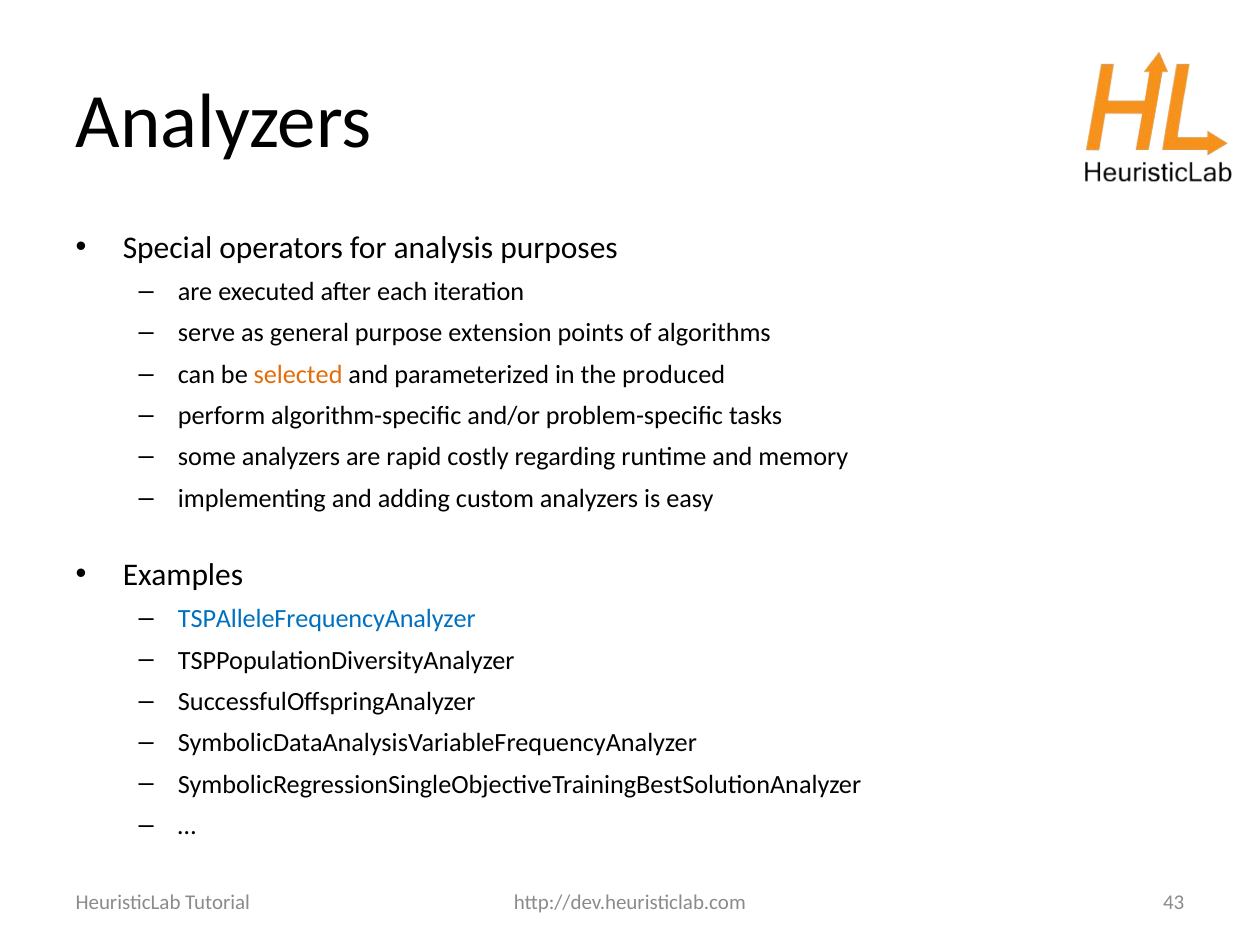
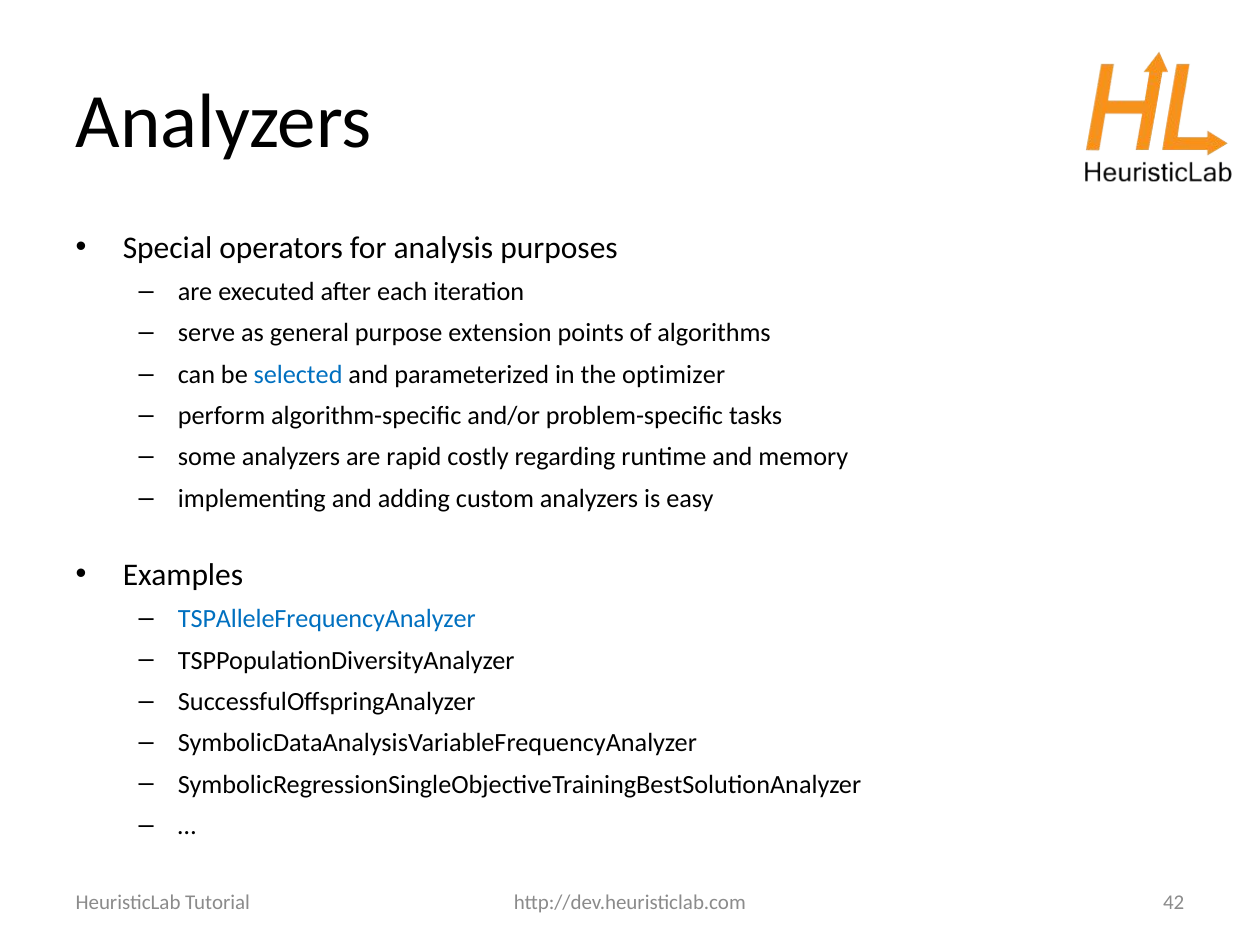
selected colour: orange -> blue (298, 375)
produced: produced -> optimizer (674, 375)
43: 43 -> 42 (1174, 902)
